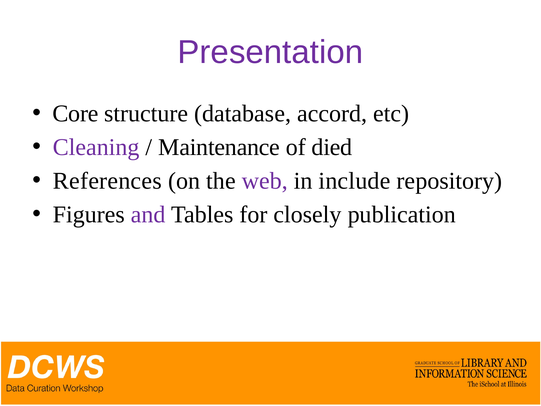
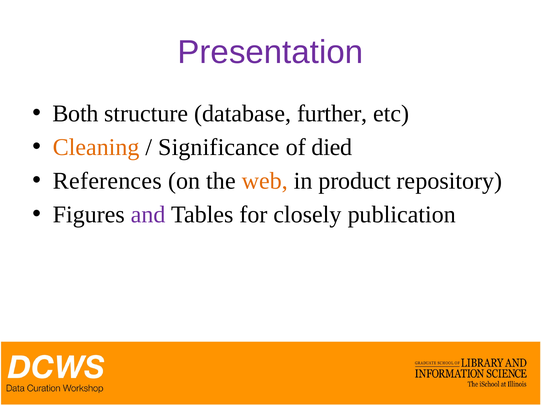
Core: Core -> Both (76, 113)
accord: accord -> further (332, 113)
Cleaning colour: purple -> orange (96, 147)
Maintenance: Maintenance -> Significance (219, 147)
web colour: purple -> orange (265, 181)
include: include -> product (355, 181)
